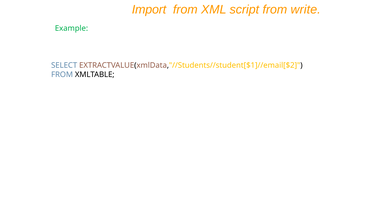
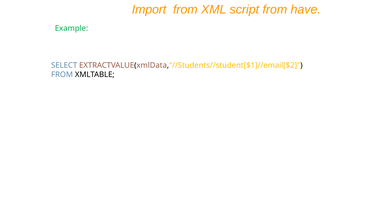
write: write -> have (306, 10)
